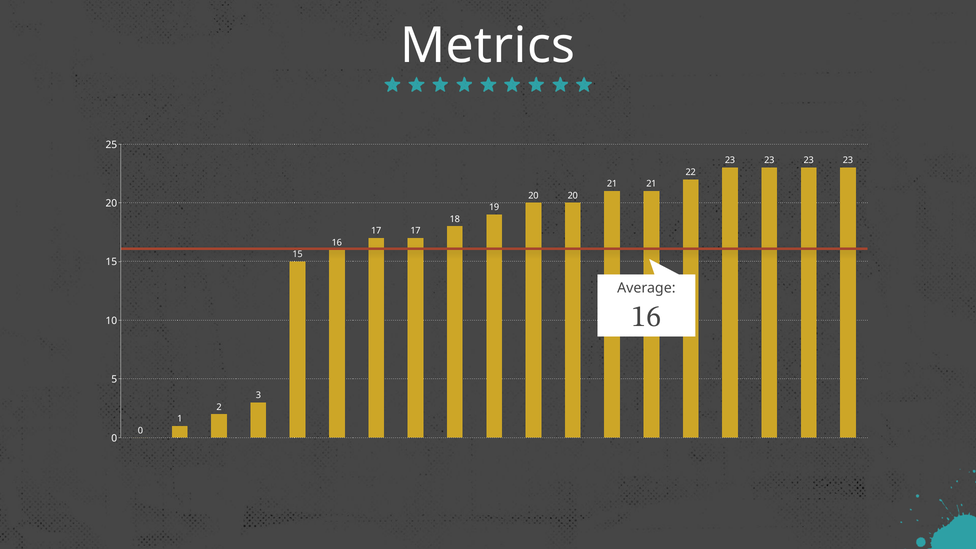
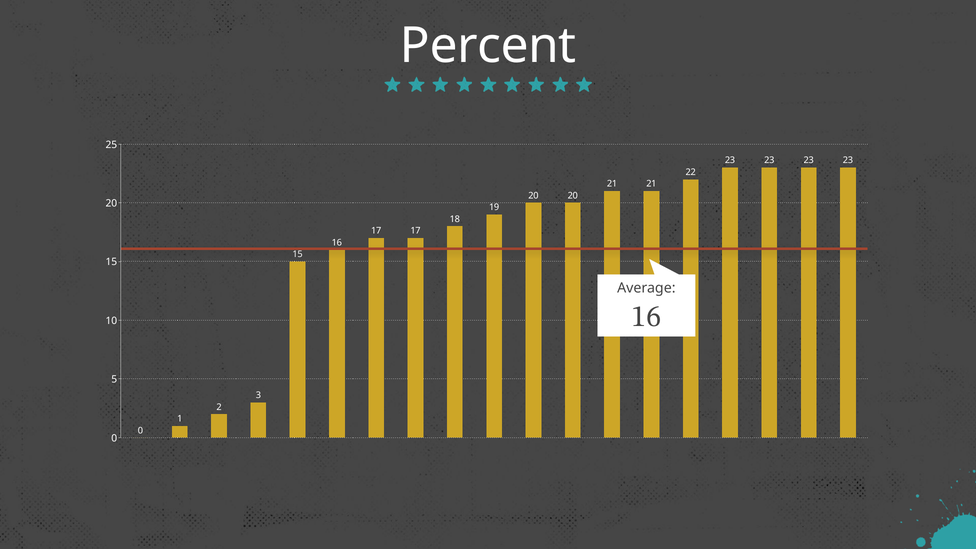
Metrics: Metrics -> Percent (488, 46)
